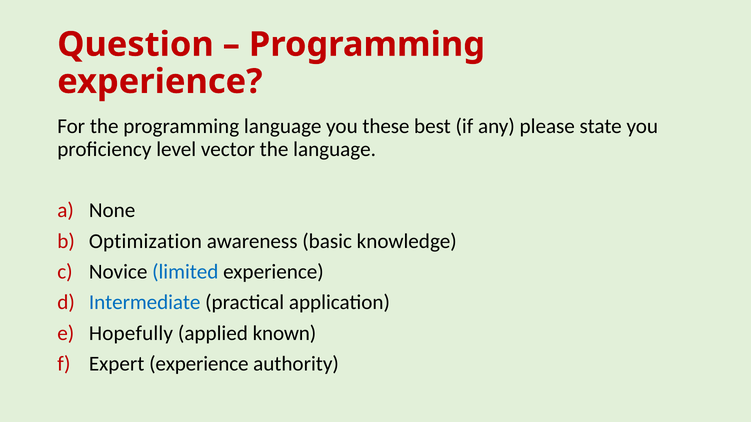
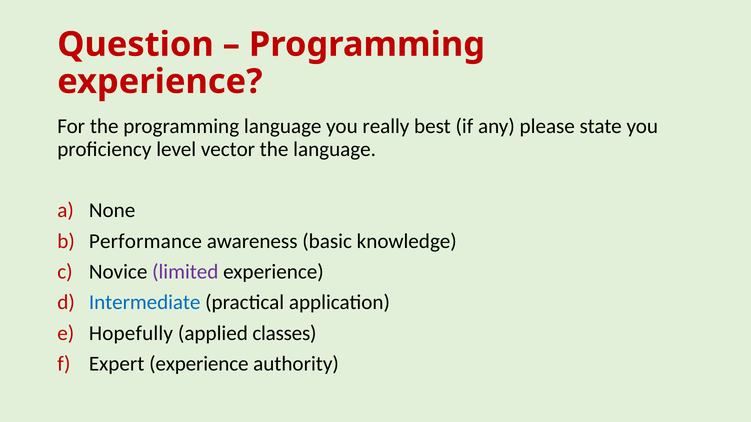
these: these -> really (386, 127)
Optimization: Optimization -> Performance (145, 241)
limited colour: blue -> purple (185, 272)
known: known -> classes (284, 333)
